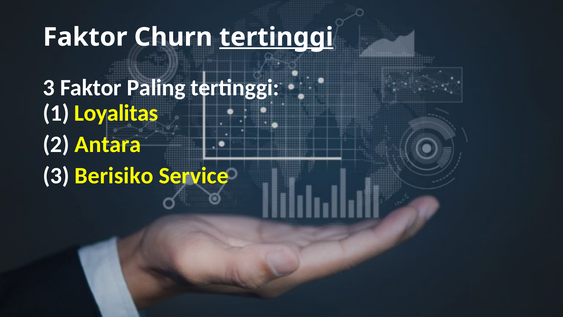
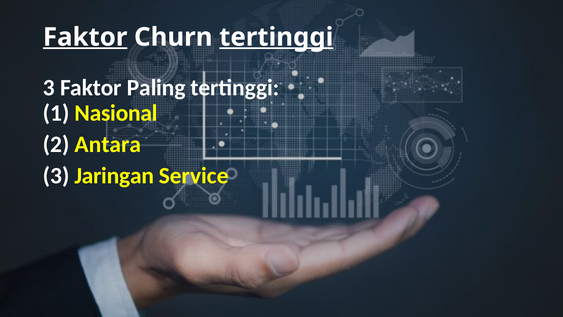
Faktor underline: none -> present (85, 37)
Loyalitas: Loyalitas -> Nasional (116, 113)
Berisiko: Berisiko -> Jaringan (114, 175)
